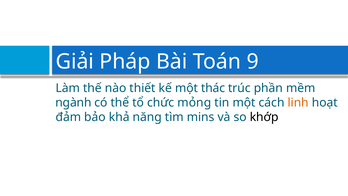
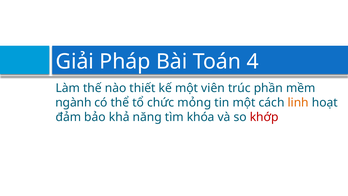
9: 9 -> 4 (253, 62)
thác: thác -> viên (213, 88)
mins: mins -> khóa (201, 117)
khớp colour: black -> red (264, 117)
